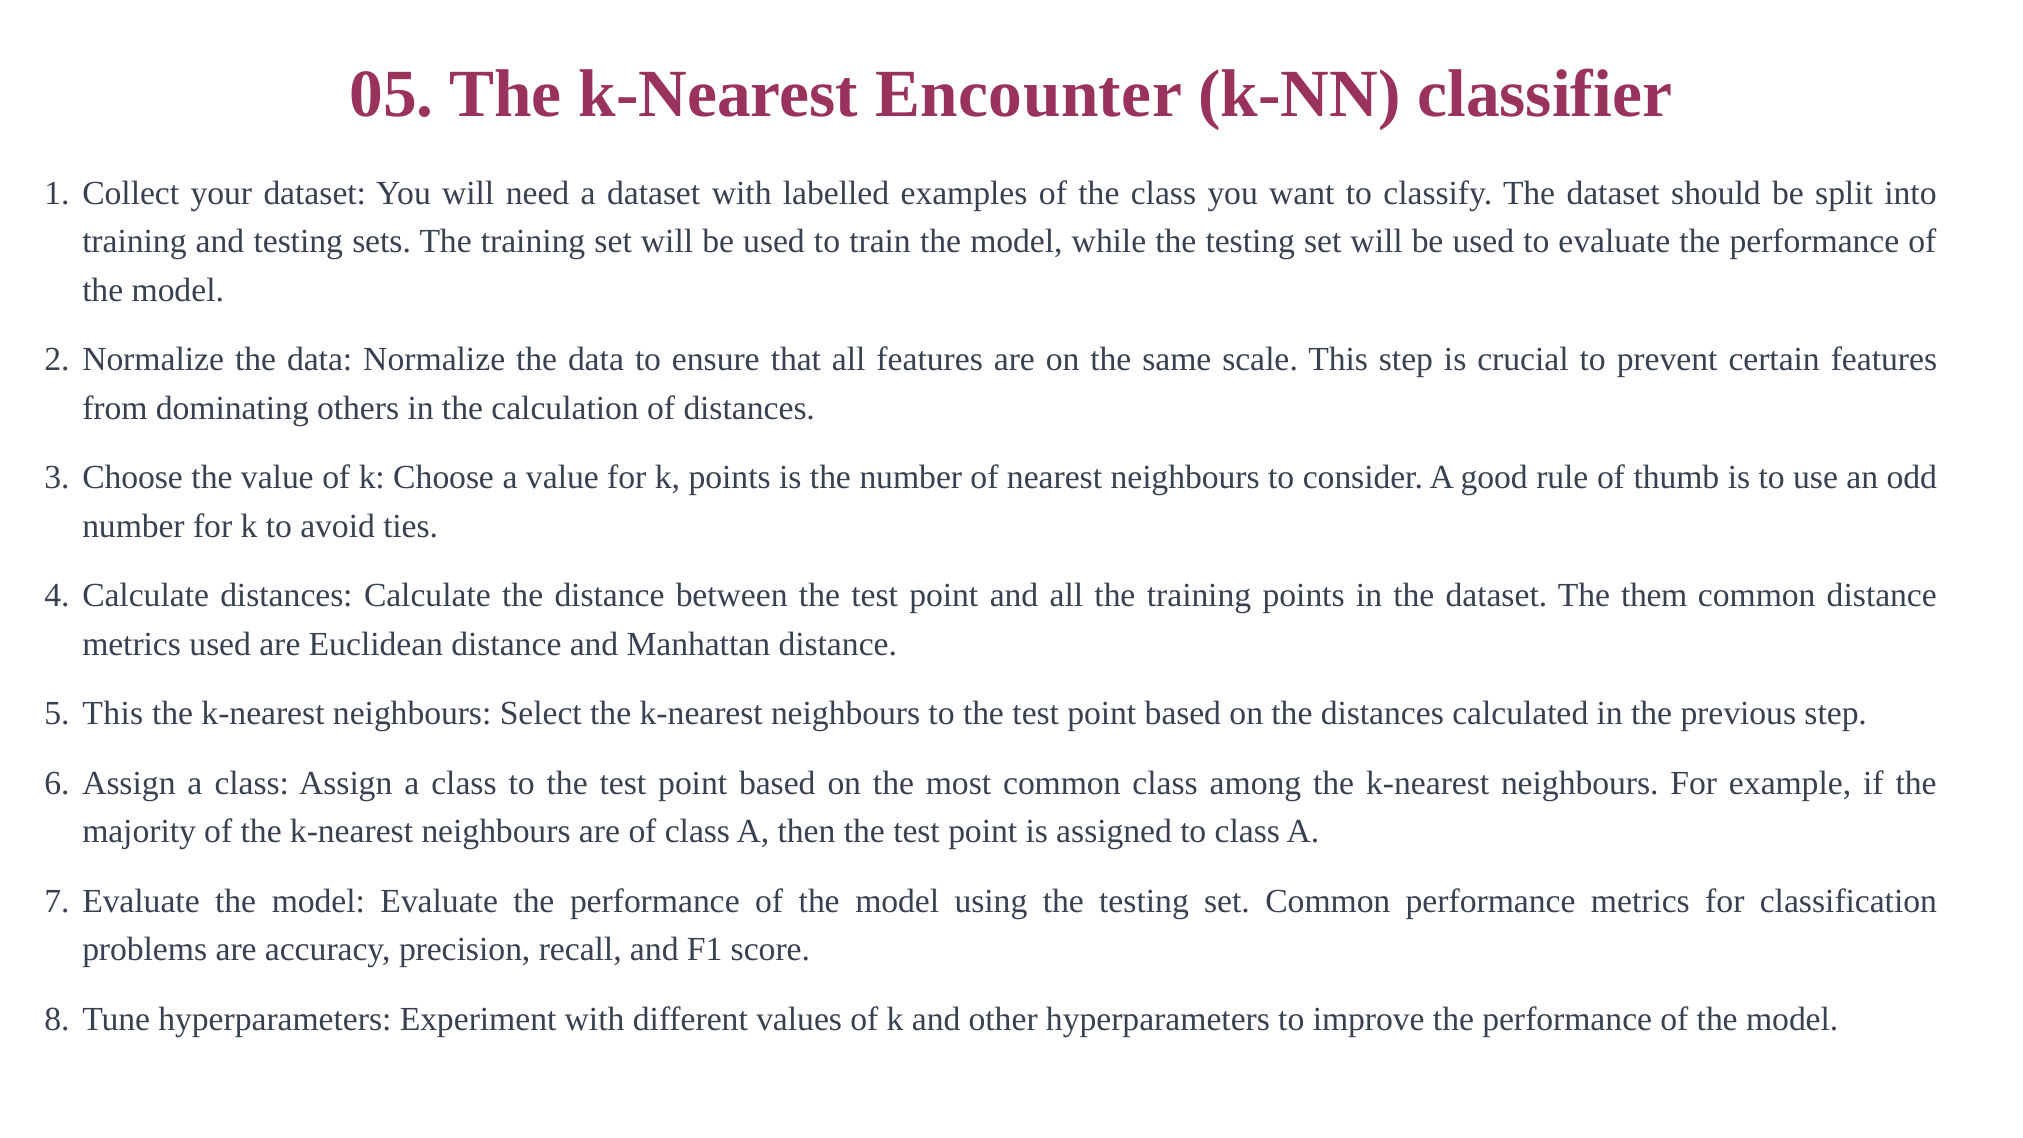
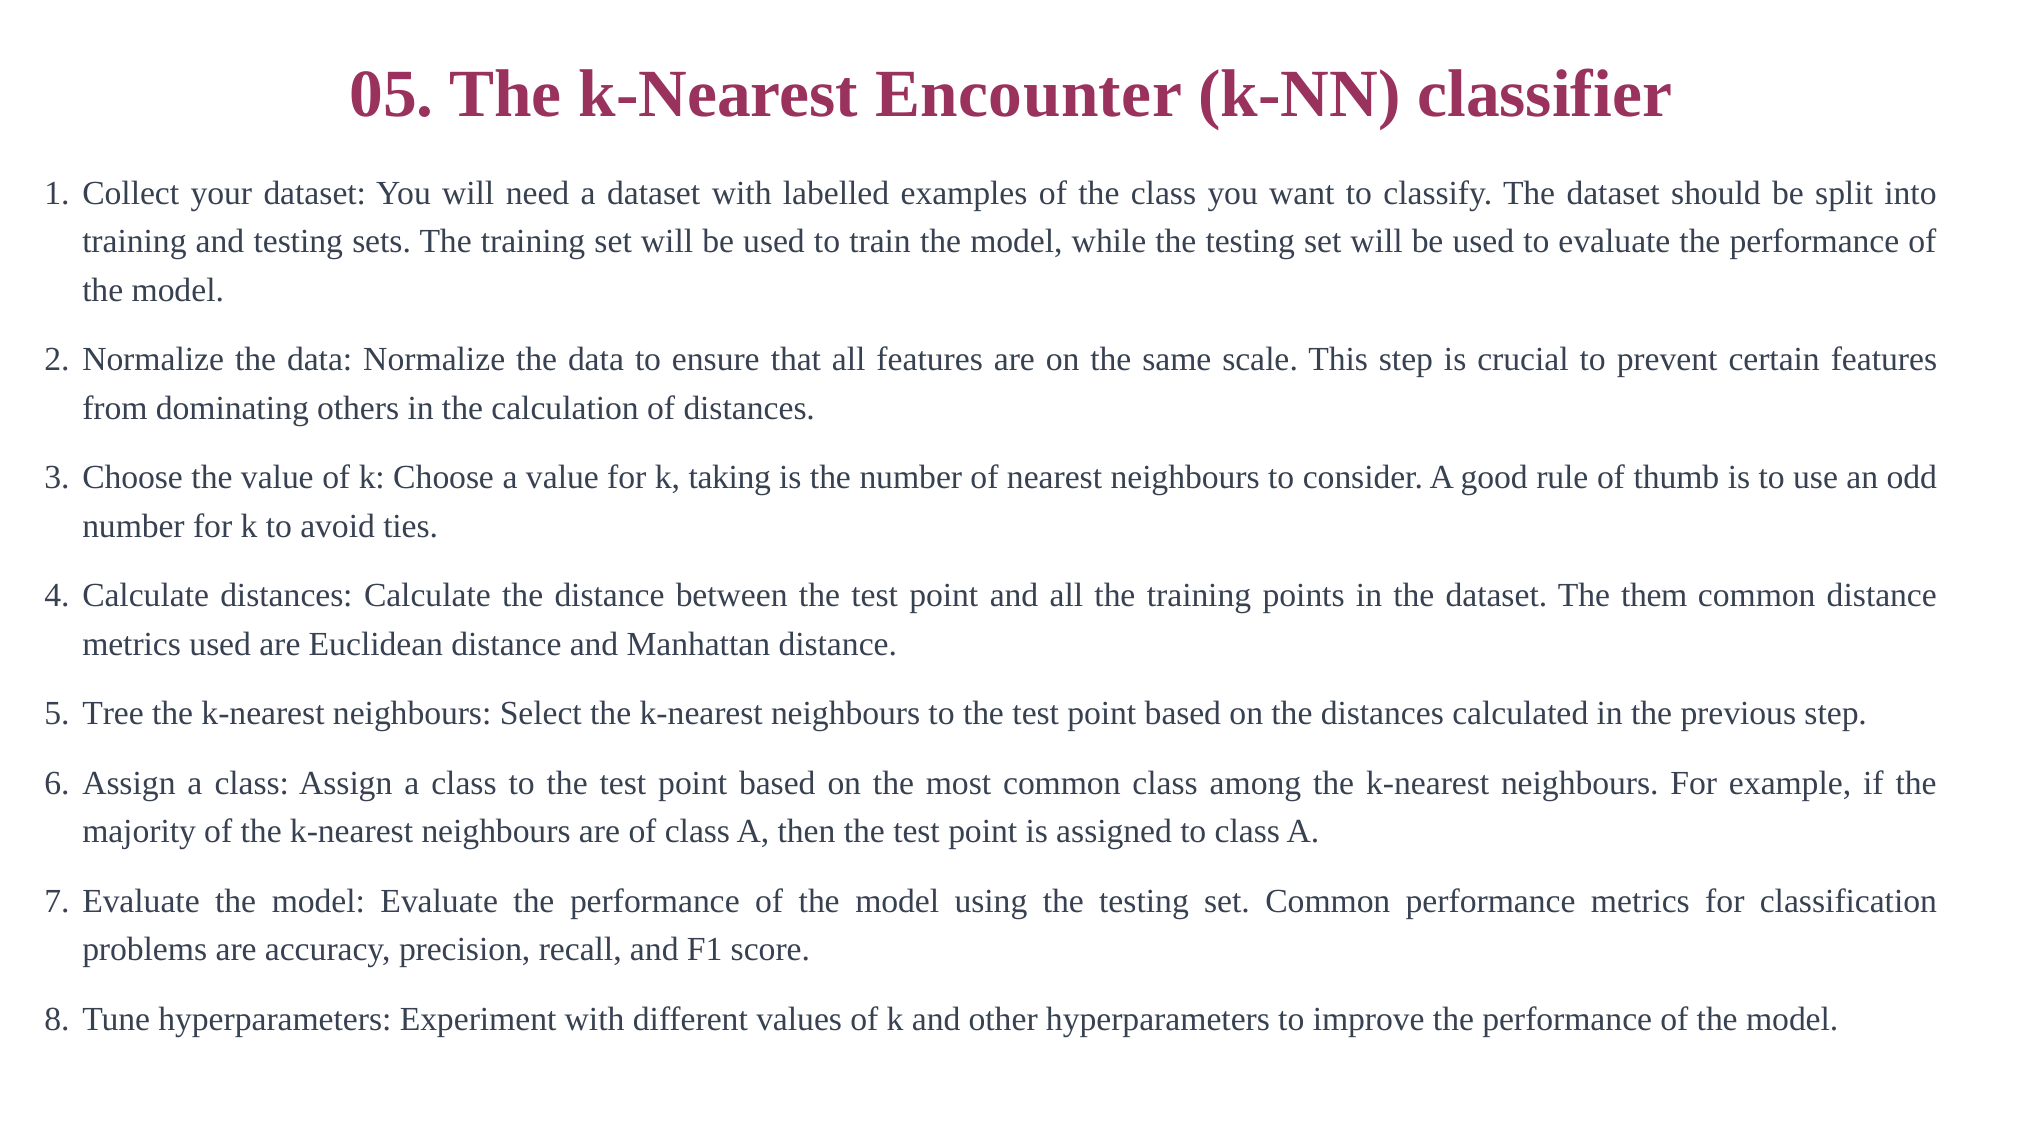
k points: points -> taking (730, 477)
This: This -> Tree (113, 713)
